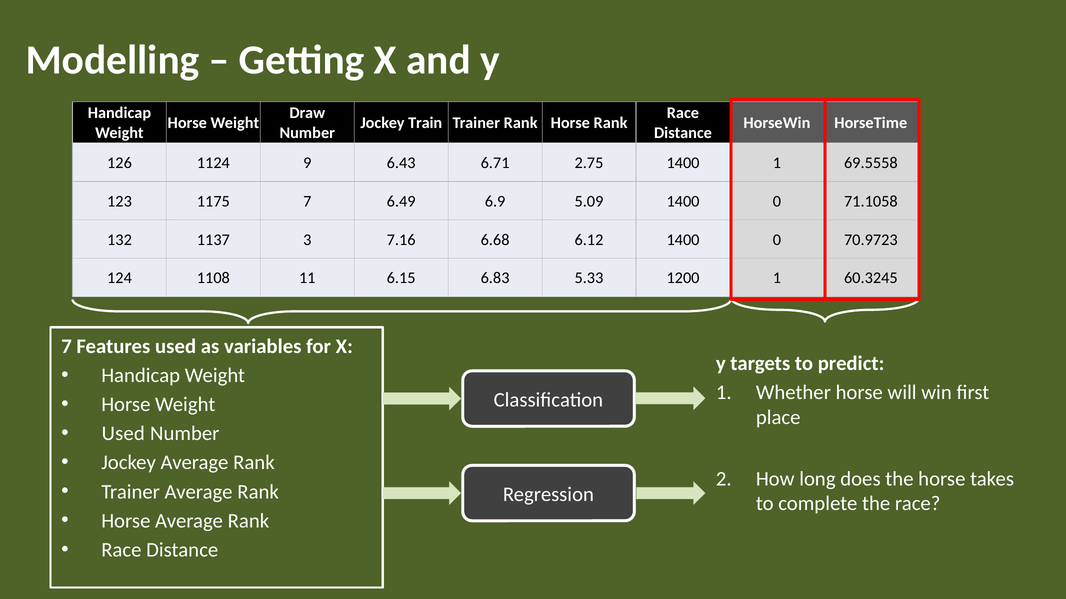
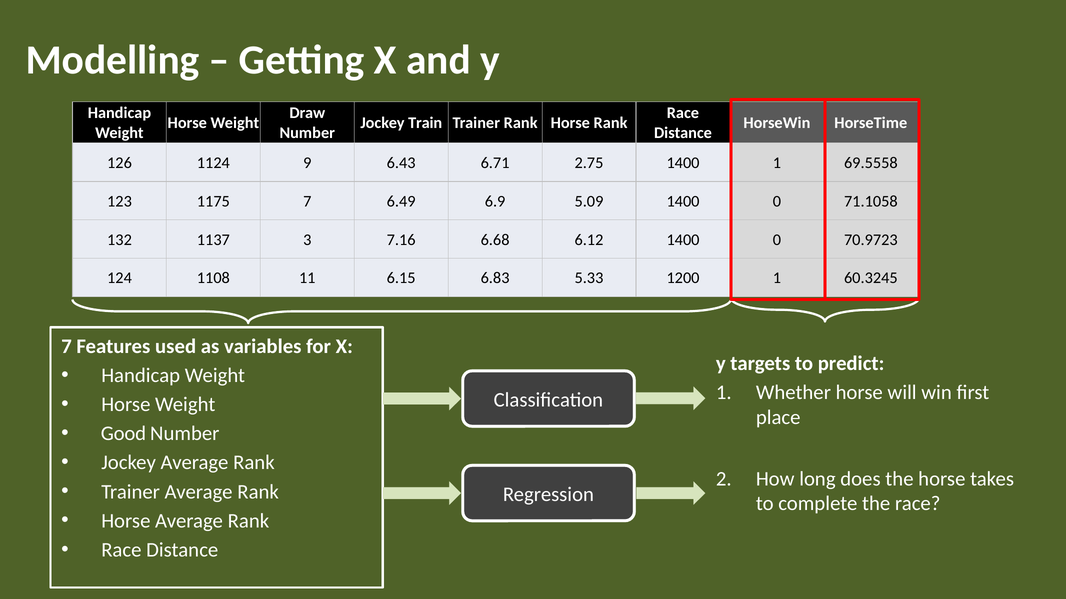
Used: Used -> Good (123, 434)
